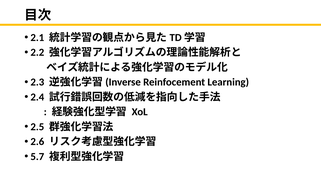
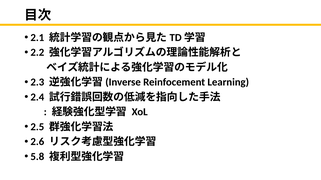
5.7: 5.7 -> 5.8 (37, 157)
